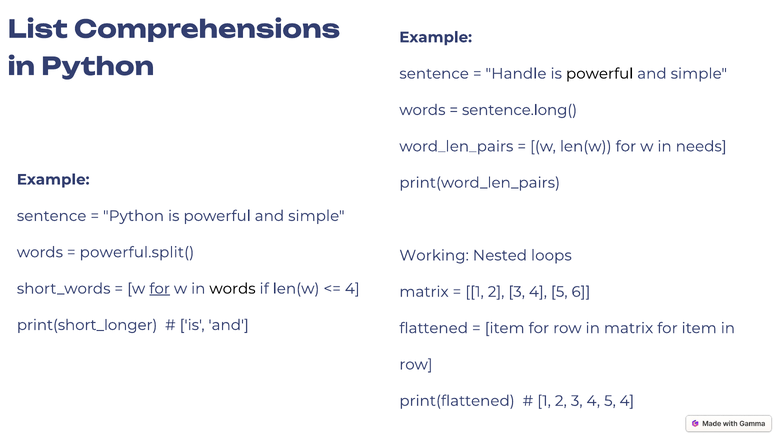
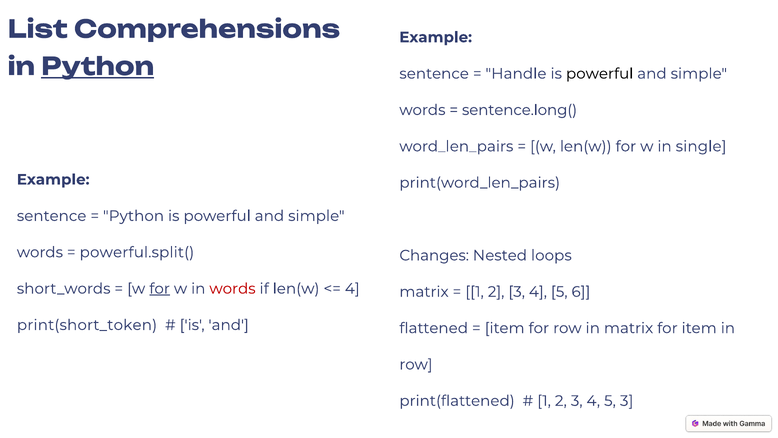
Python underline: none -> present (98, 67)
needs: needs -> single (701, 146)
Working: Working -> Changes (434, 255)
words colour: black -> red (233, 288)
print(short_longer: print(short_longer -> print(short_token (87, 325)
5 4: 4 -> 3 (627, 401)
